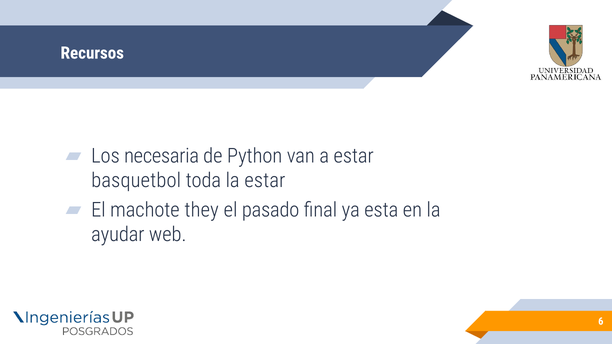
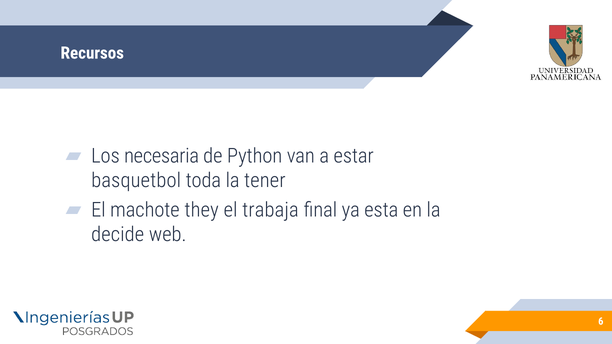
la estar: estar -> tener (265, 181)
pasado: pasado -> trabaja (270, 210)
ayudar: ayudar -> decide (118, 235)
